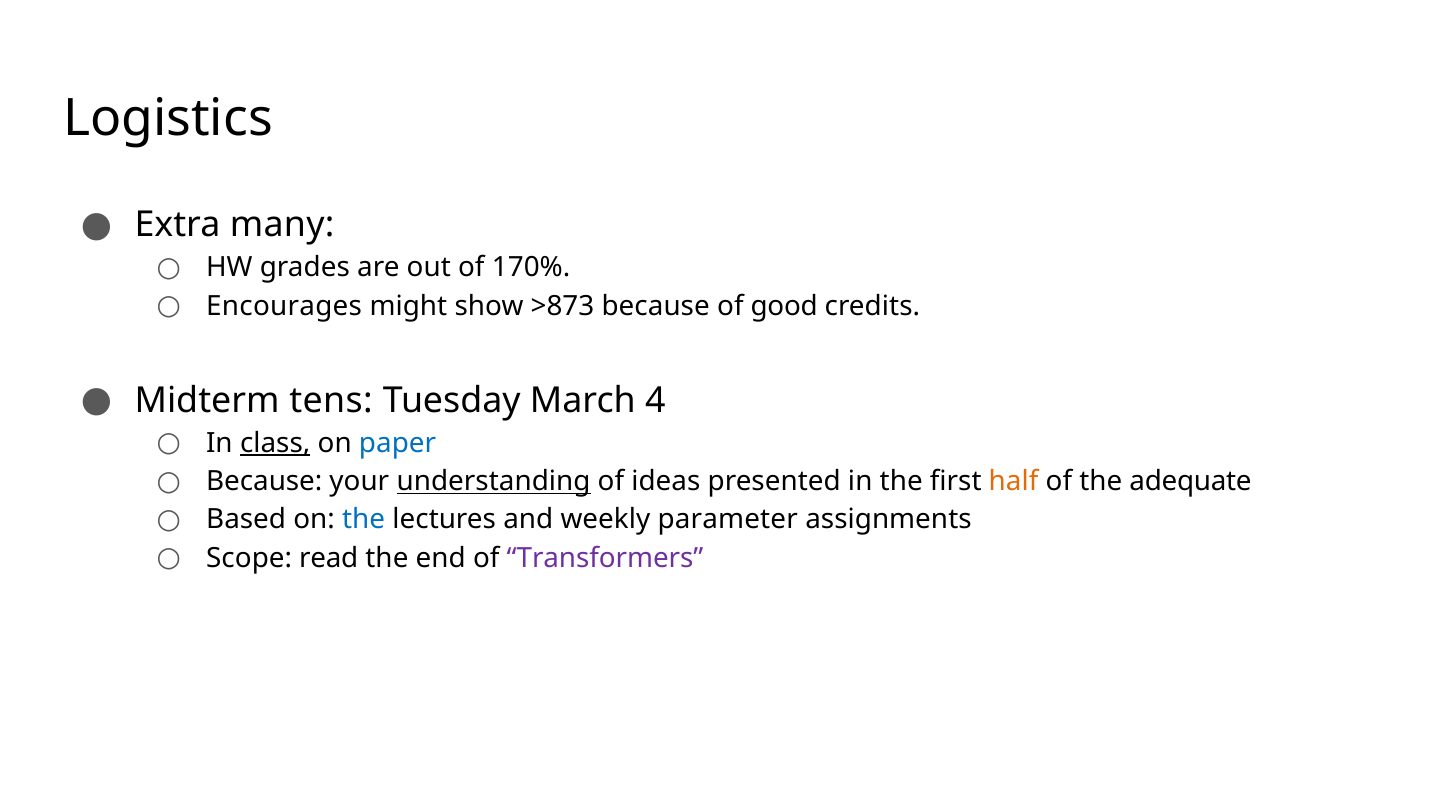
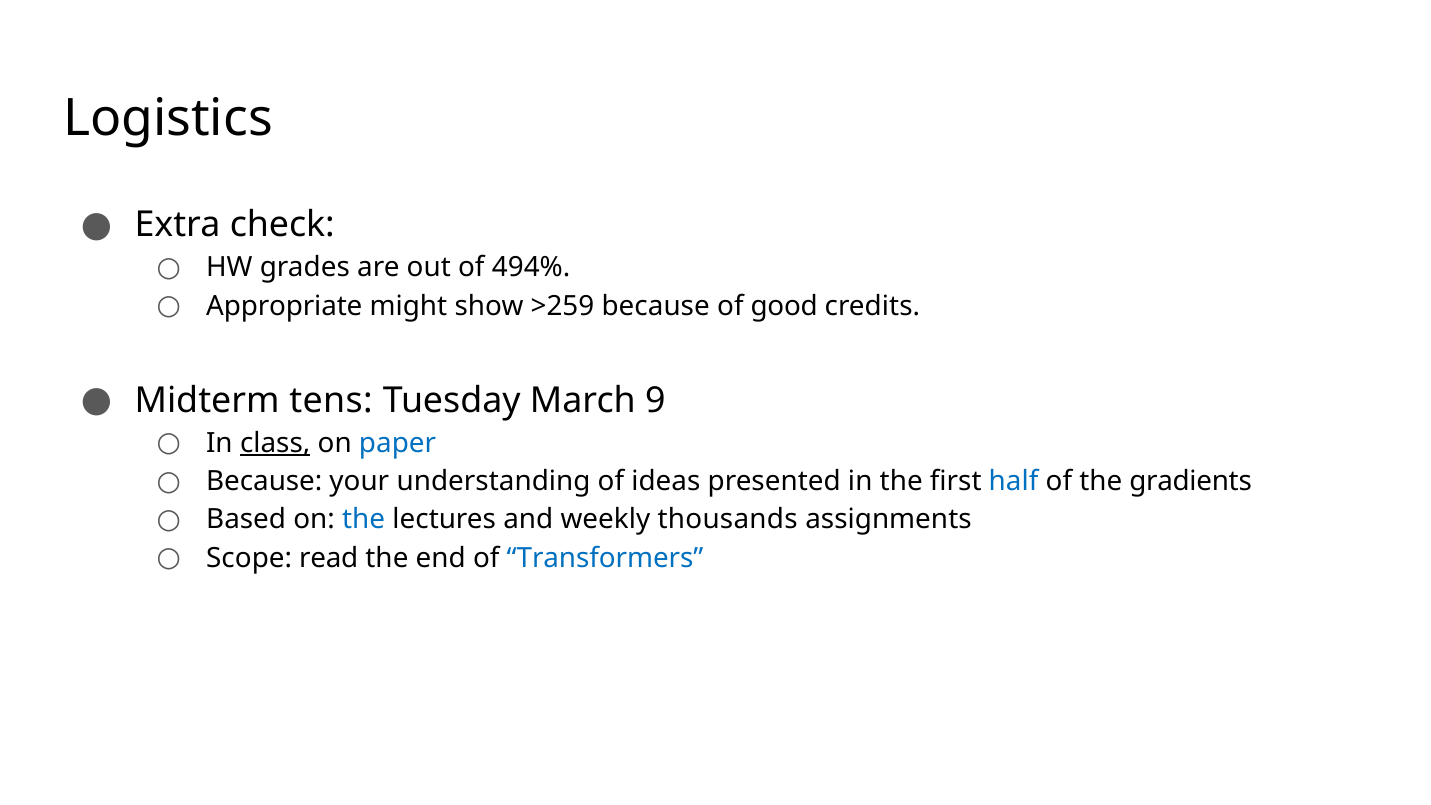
many: many -> check (282, 225)
170%: 170% -> 494% (531, 268)
Encourages: Encourages -> Appropriate (284, 306)
>873: >873 -> >259 (562, 306)
4: 4 -> 9 (655, 400)
understanding underline: present -> none (494, 481)
half colour: orange -> blue (1014, 481)
adequate: adequate -> gradients (1191, 481)
parameter: parameter -> thousands (728, 520)
Transformers colour: purple -> blue (605, 558)
